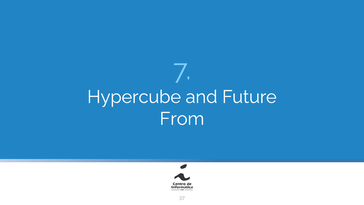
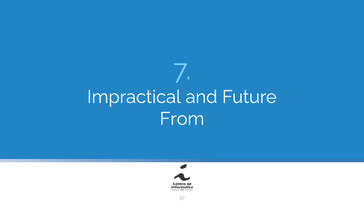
Hypercube: Hypercube -> Impractical (134, 97)
